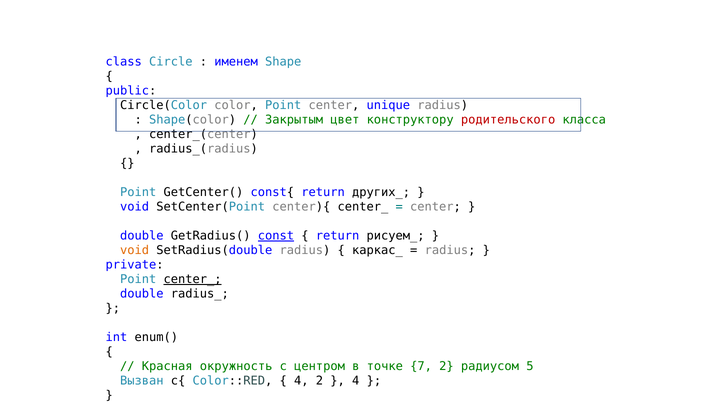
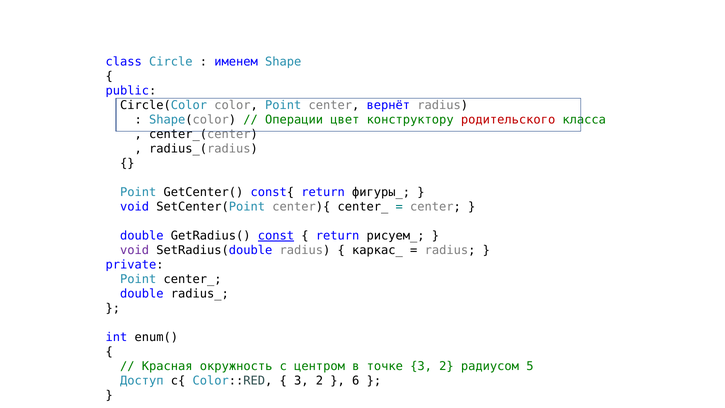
unique: unique -> вернёт (388, 105)
Закрытым: Закрытым -> Операции (294, 120)
других_: других_ -> фигуры_ (381, 192)
void colour: orange -> purple (135, 250)
center_ underline: present -> none (193, 279)
точке 7: 7 -> 3 (421, 366)
Вызван: Вызван -> Доступ (142, 381)
4: 4 -> 3 (301, 381)
4: 4 -> 6 (356, 381)
